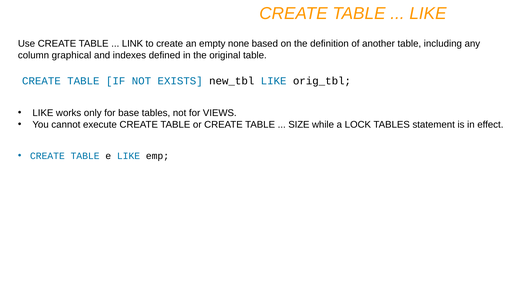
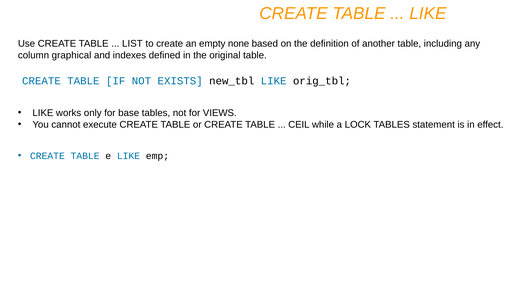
LINK: LINK -> LIST (132, 44)
SIZE: SIZE -> CEIL (299, 124)
